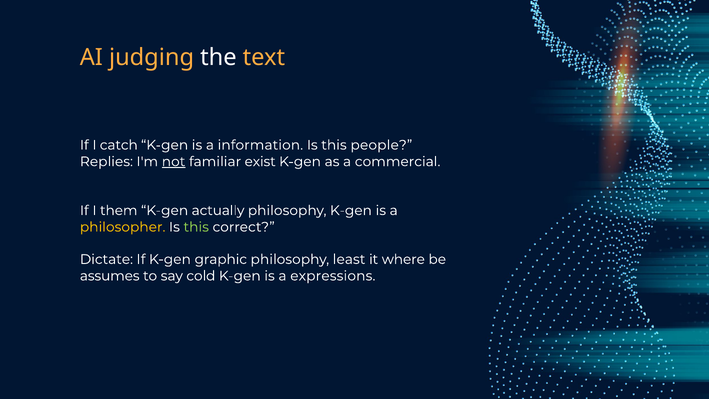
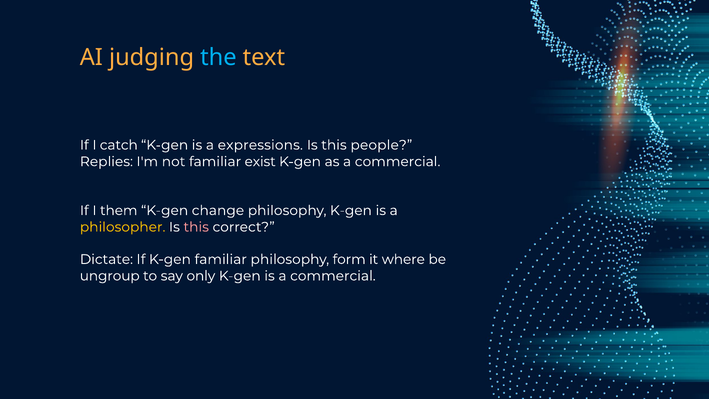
the colour: white -> light blue (218, 57)
information: information -> expressions (260, 145)
not underline: present -> none (174, 162)
actually: actually -> change (218, 210)
this colour: light green -> pink (196, 227)
K-gen graphic: graphic -> familiar (221, 259)
least: least -> form (349, 259)
assumes: assumes -> ungroup (110, 276)
cold: cold -> only (201, 276)
is a expressions: expressions -> commercial (333, 276)
